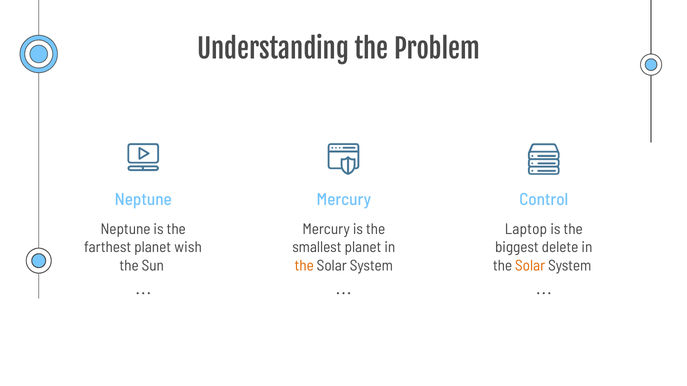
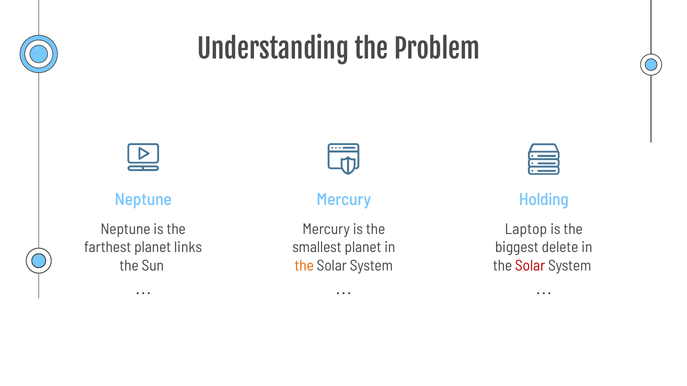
Control: Control -> Holding (544, 200)
wish: wish -> links (188, 248)
Solar colour: orange -> red (530, 266)
